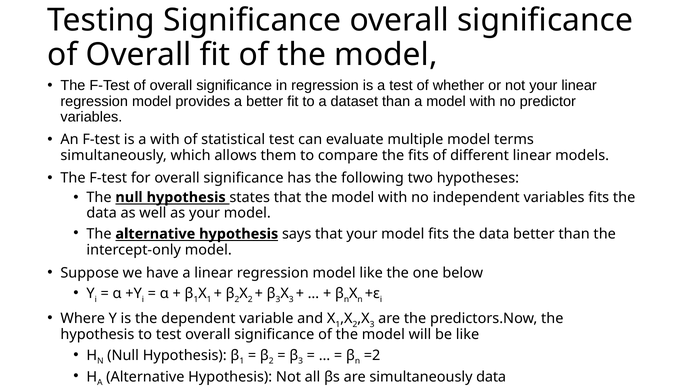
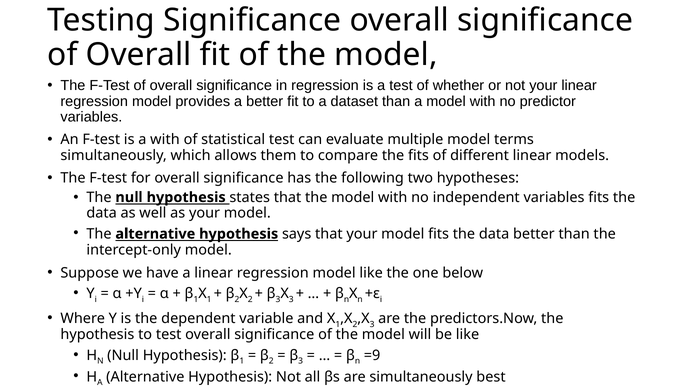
=2: =2 -> =9 (372, 356)
simultaneously data: data -> best (491, 377)
